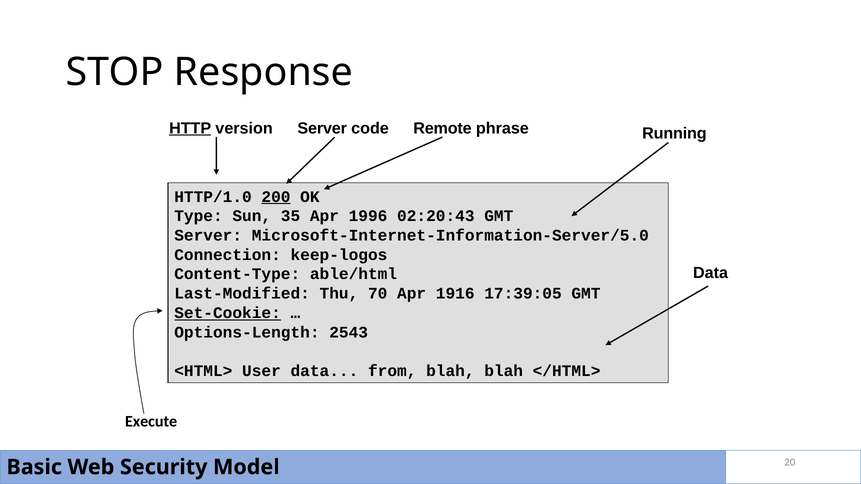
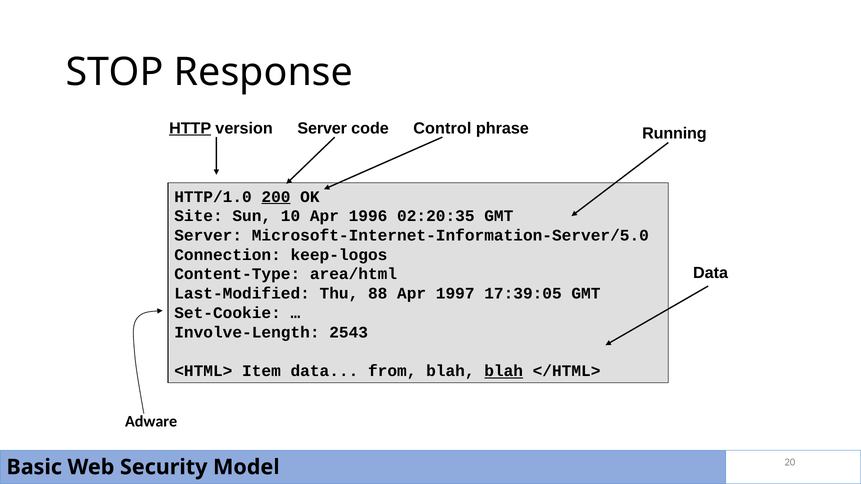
Remote: Remote -> Control (442, 128)
Type: Type -> Site (199, 216)
35: 35 -> 10 (291, 216)
02:20:43: 02:20:43 -> 02:20:35 (436, 216)
able/html: able/html -> area/html (353, 274)
70: 70 -> 88 (378, 294)
1916: 1916 -> 1997 (455, 294)
Set-Cookie underline: present -> none (228, 313)
Options-Length: Options-Length -> Involve-Length (247, 332)
User: User -> Item (261, 371)
blah underline: none -> present (504, 371)
Execute: Execute -> Adware (151, 422)
